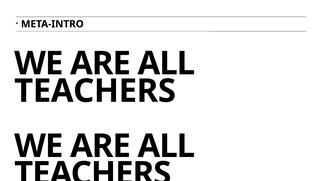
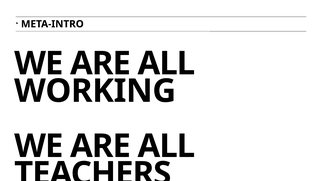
TEACHERS: TEACHERS -> WORKING (95, 91)
